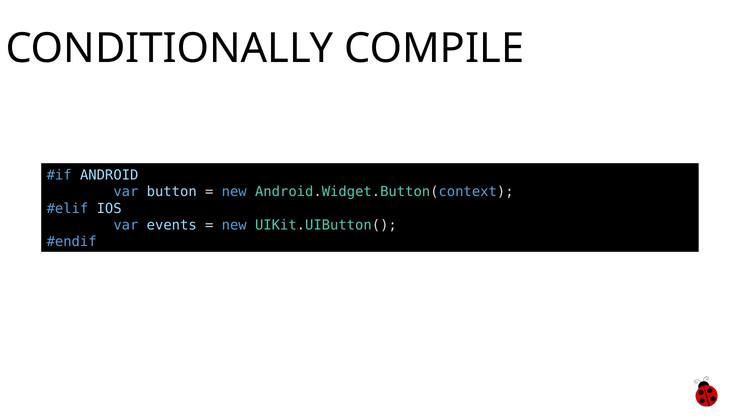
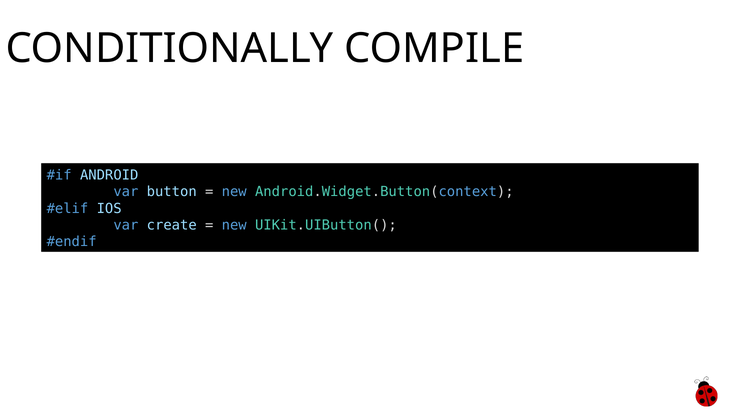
events: events -> create (172, 225)
